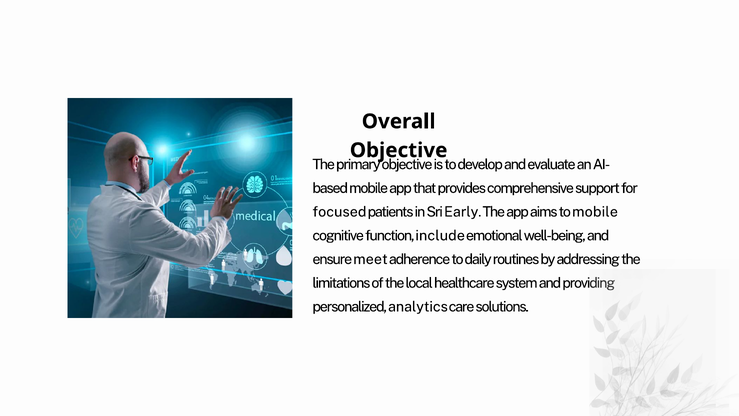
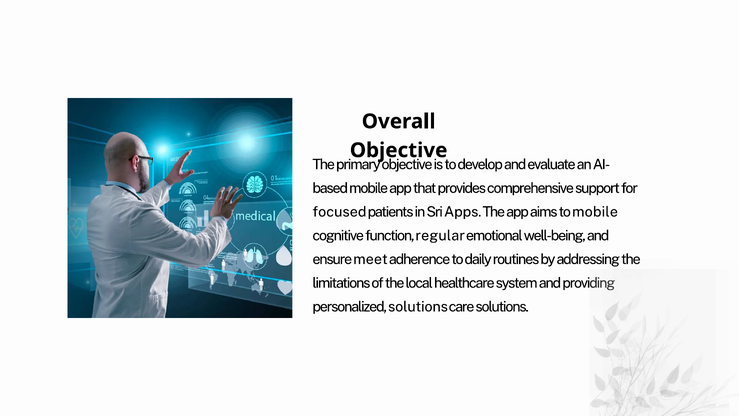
Early: Early -> Apps (463, 212)
include: include -> regular (440, 235)
personalized analytics: analytics -> solutions (418, 306)
